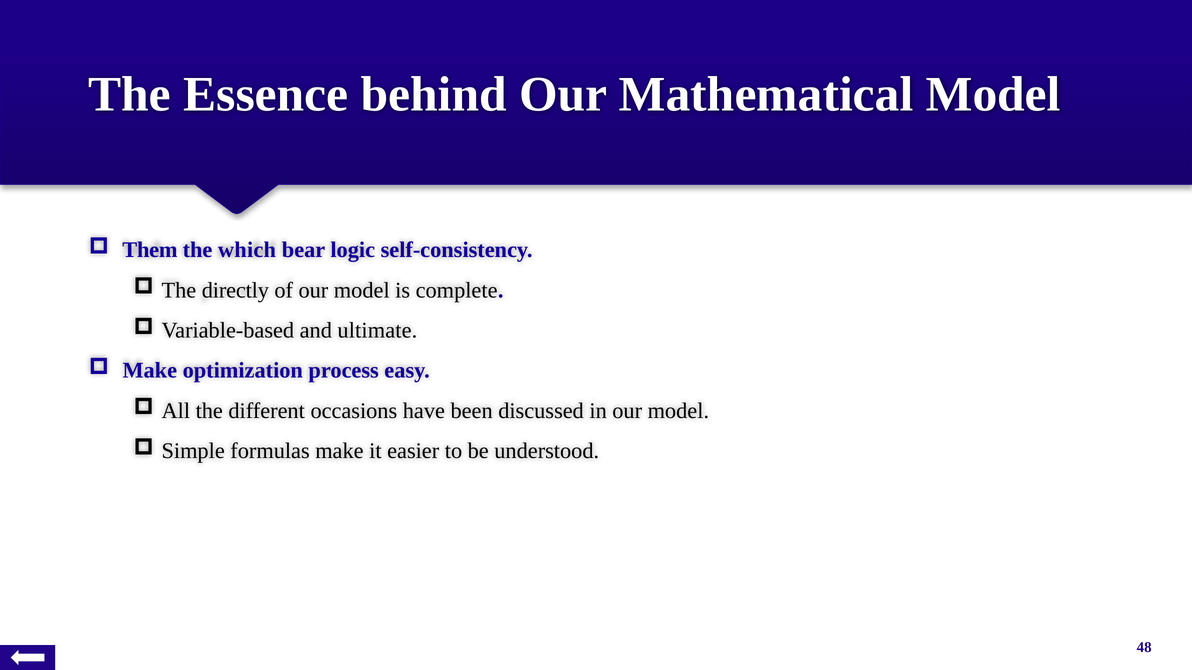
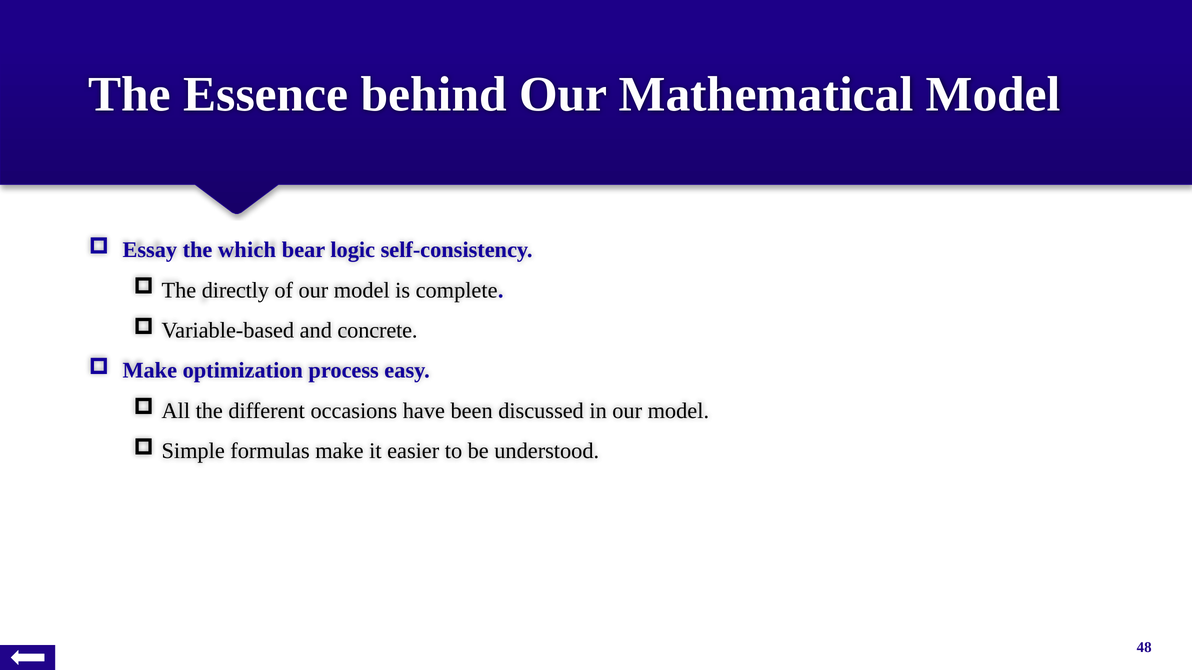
Them: Them -> Essay (150, 250)
ultimate: ultimate -> concrete (378, 331)
